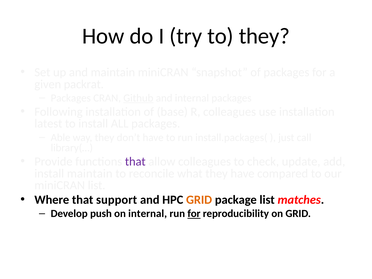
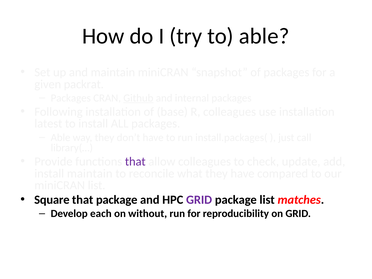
to they: they -> able (264, 36)
Where: Where -> Square (52, 200)
that support: support -> package (117, 200)
GRID colour: orange -> purple (199, 200)
push: push -> each (101, 214)
on internal: internal -> without (148, 214)
for underline: present -> none (194, 214)
